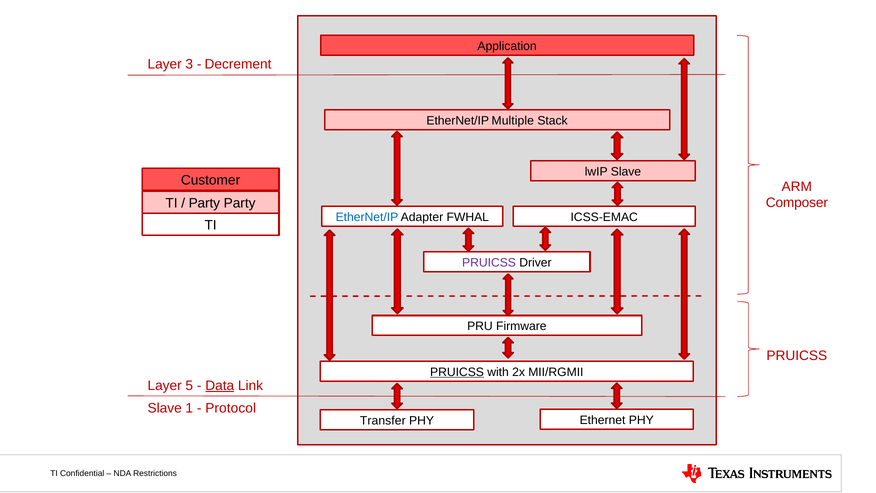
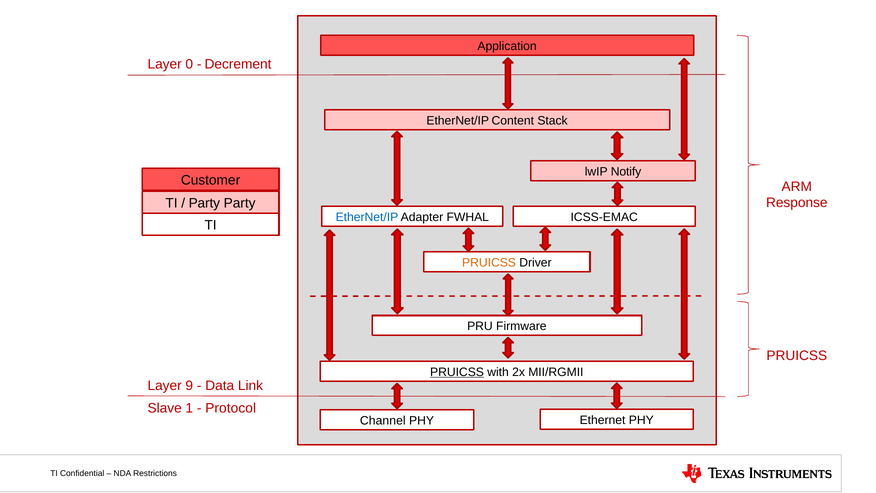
3: 3 -> 0 (189, 64)
Multiple: Multiple -> Content (513, 121)
lwIP Slave: Slave -> Notify (626, 172)
Composer: Composer -> Response (797, 203)
PRUICSS colour: purple -> orange (489, 263)
5: 5 -> 9 (189, 385)
Data underline: present -> none (220, 385)
Transfer: Transfer -> Channel (383, 421)
